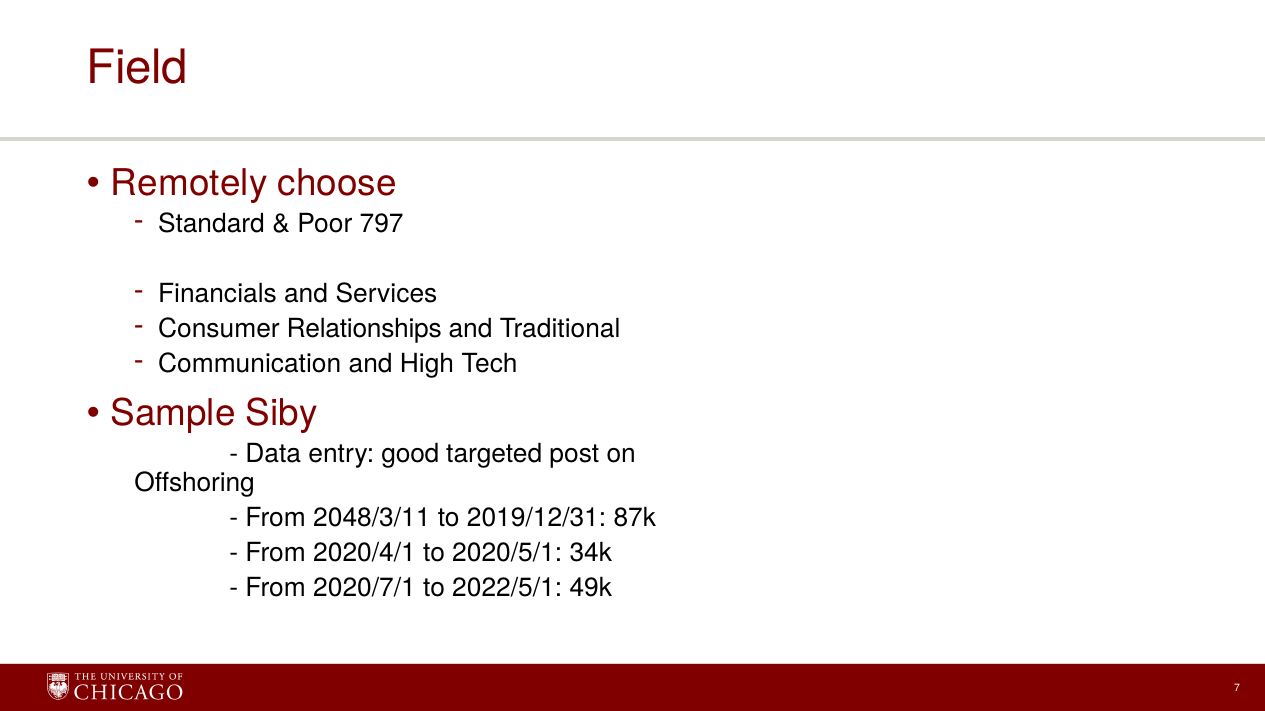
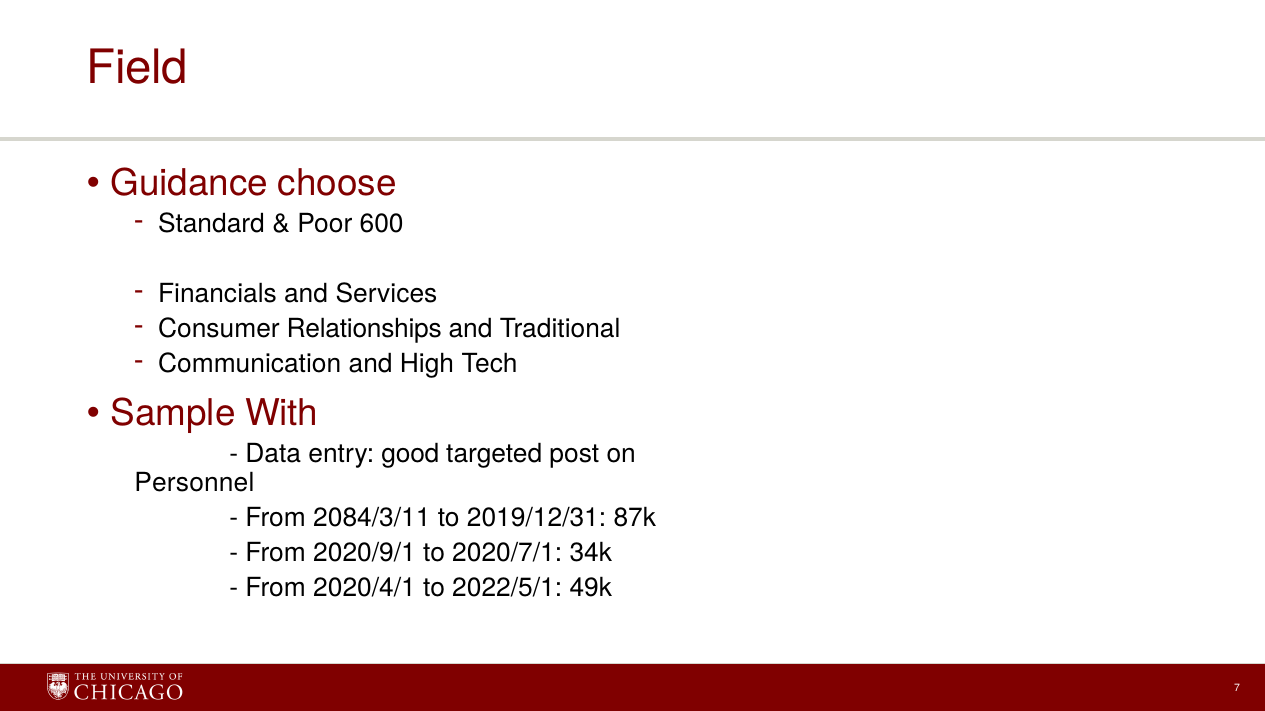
Remotely: Remotely -> Guidance (189, 184)
797: 797 -> 600 (382, 224)
Siby: Siby -> With (282, 414)
Offshoring: Offshoring -> Personnel (194, 483)
2048/3/11: 2048/3/11 -> 2084/3/11 (372, 518)
2020/4/1: 2020/4/1 -> 2020/9/1 (365, 553)
2020/5/1: 2020/5/1 -> 2020/7/1 (507, 553)
2020/7/1: 2020/7/1 -> 2020/4/1 (365, 588)
